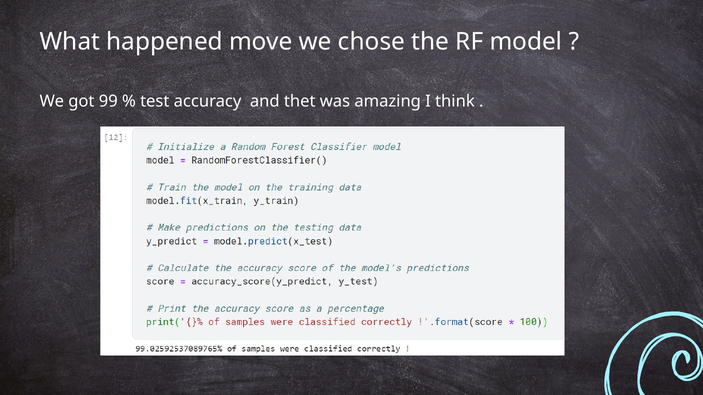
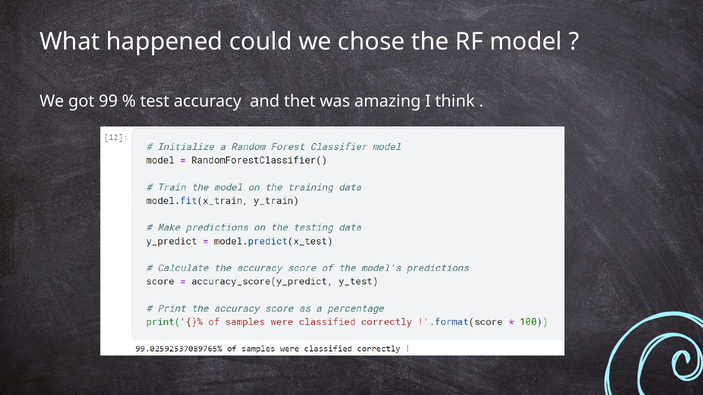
move: move -> could (261, 42)
